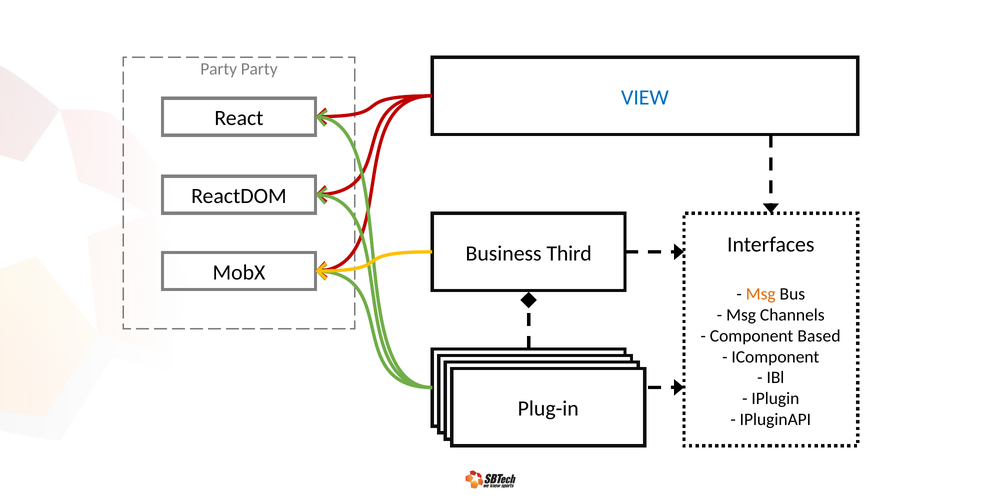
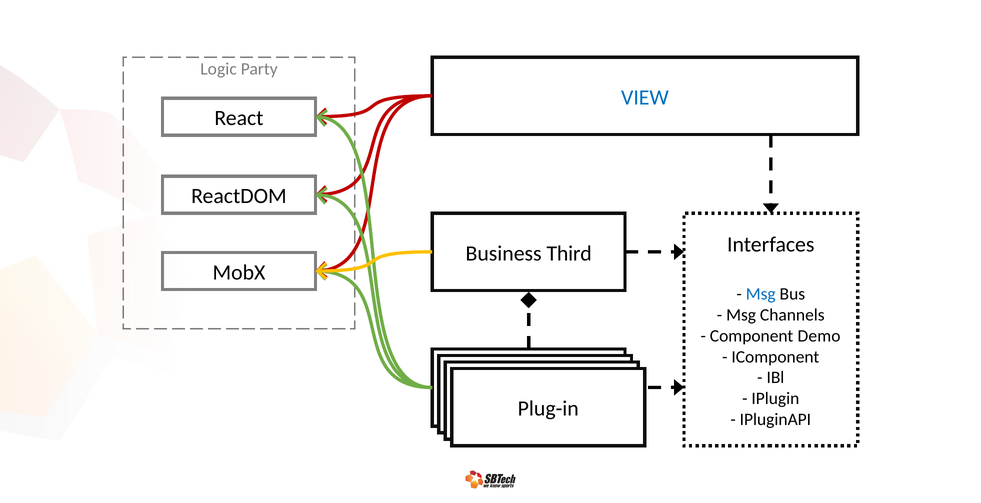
Party: Party -> Logic (219, 69)
Msg colour: orange -> blue (761, 294)
Based: Based -> Demo (819, 336)
